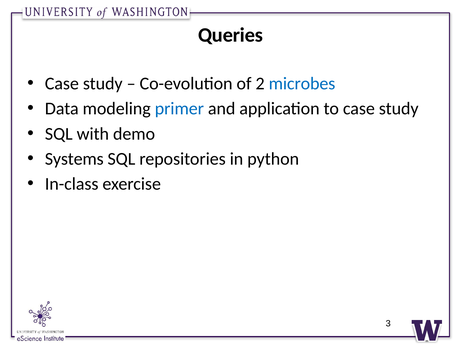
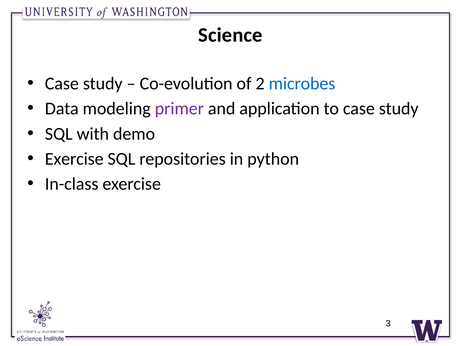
Queries: Queries -> Science (230, 35)
primer colour: blue -> purple (179, 109)
Systems: Systems -> Exercise (74, 159)
